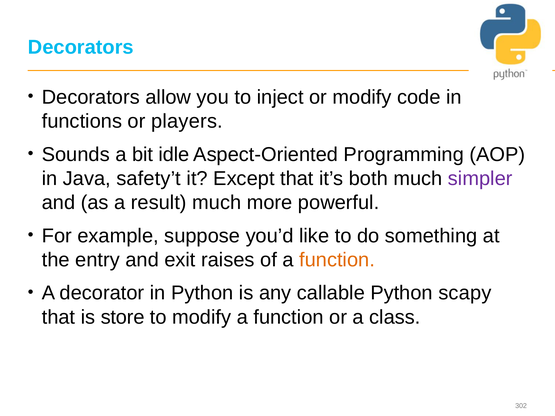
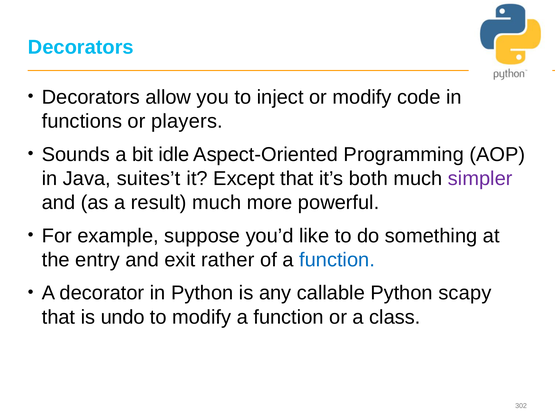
safety’t: safety’t -> suites’t (149, 179)
raises: raises -> rather (228, 260)
function colour: orange -> blue (337, 260)
store: store -> undo (123, 317)
